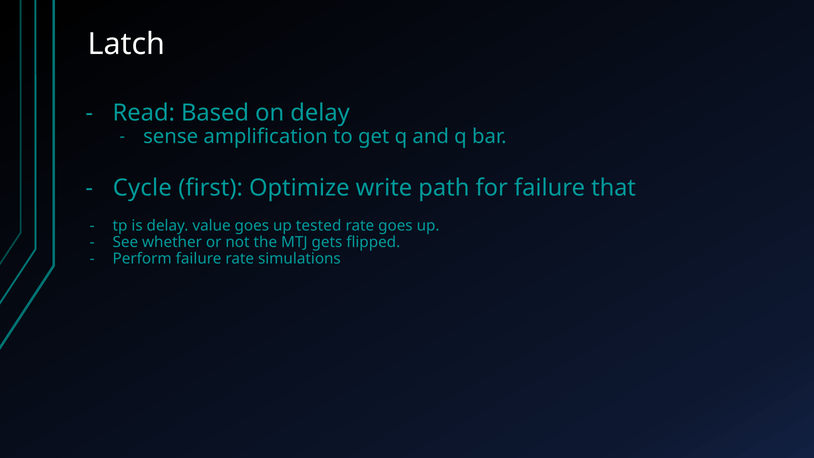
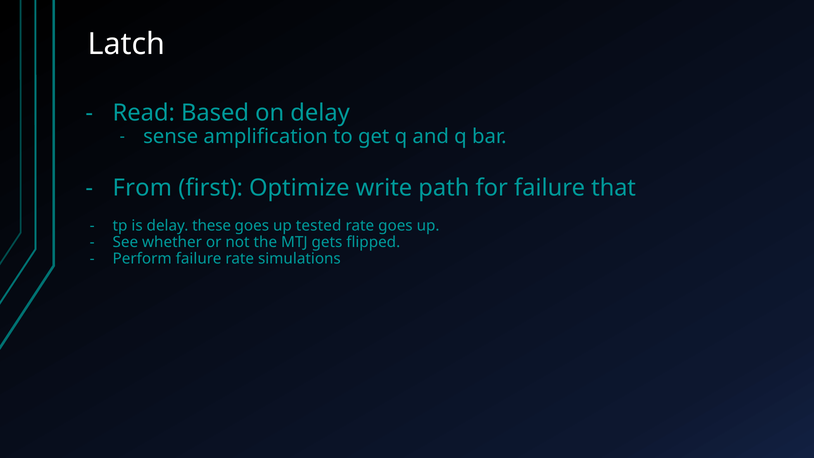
Cycle: Cycle -> From (142, 188)
value: value -> these (212, 226)
